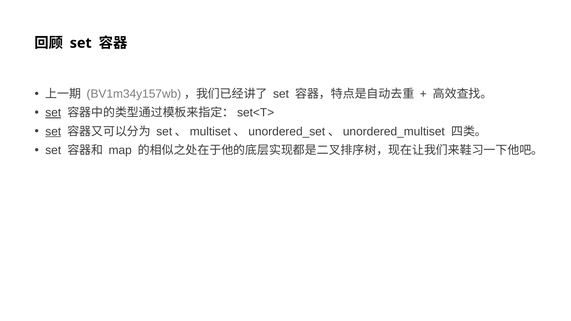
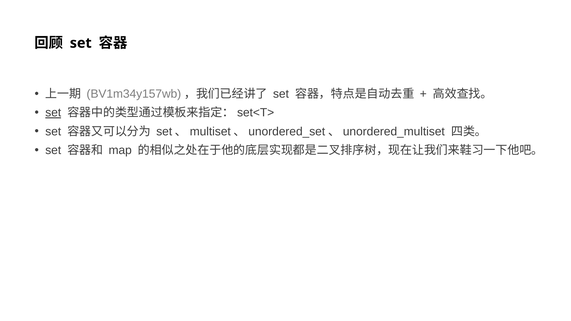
set underline: present -> none (53, 132)
